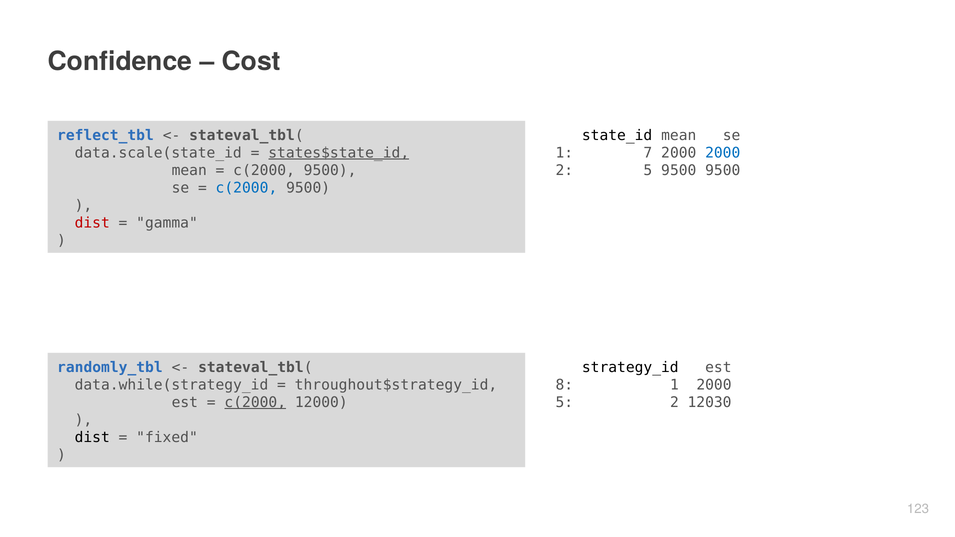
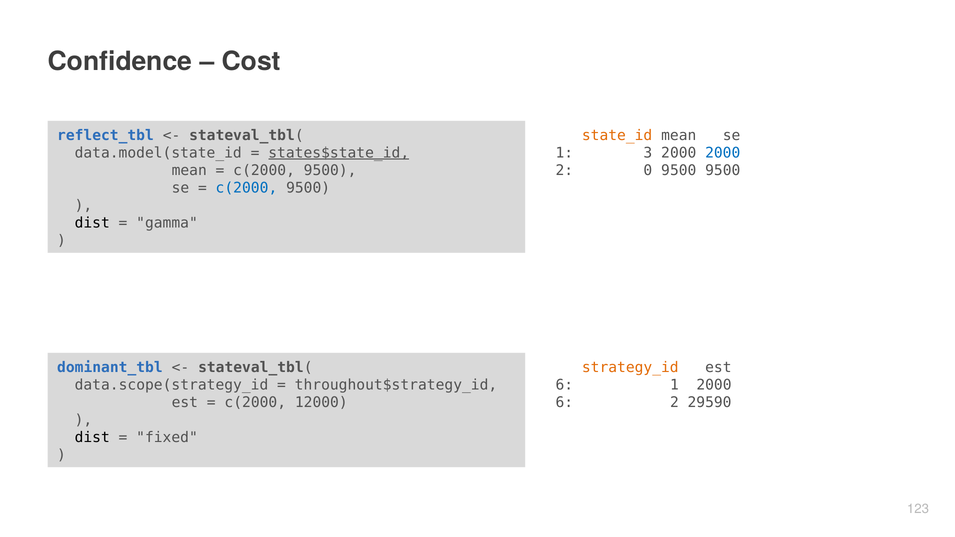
state_id colour: black -> orange (617, 135)
data.scale(state_id: data.scale(state_id -> data.model(state_id (158, 153)
7: 7 -> 3 (648, 153)
2 5: 5 -> 0 (648, 170)
dist colour: red -> black (92, 223)
randomly_tbl: randomly_tbl -> dominant_tbl (110, 367)
strategy_id colour: black -> orange (630, 367)
data.while(strategy_id: data.while(strategy_id -> data.scope(strategy_id (171, 385)
8: 8 -> 6 (564, 385)
c(2000 underline: present -> none (255, 402)
5: 5 -> 6 (564, 402)
12030: 12030 -> 29590 (710, 402)
